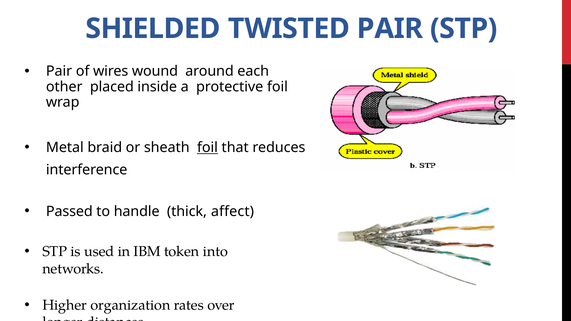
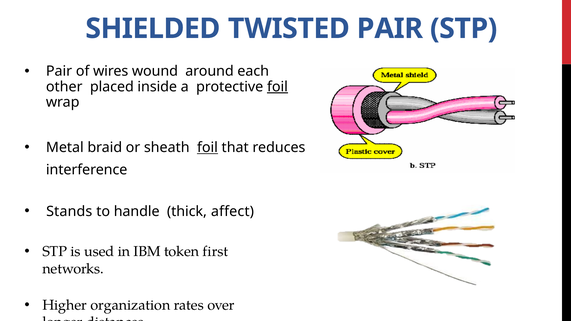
foil underline: none -> present (277, 87)
Passed: Passed -> Stands (69, 212)
into: into -> first (215, 252)
